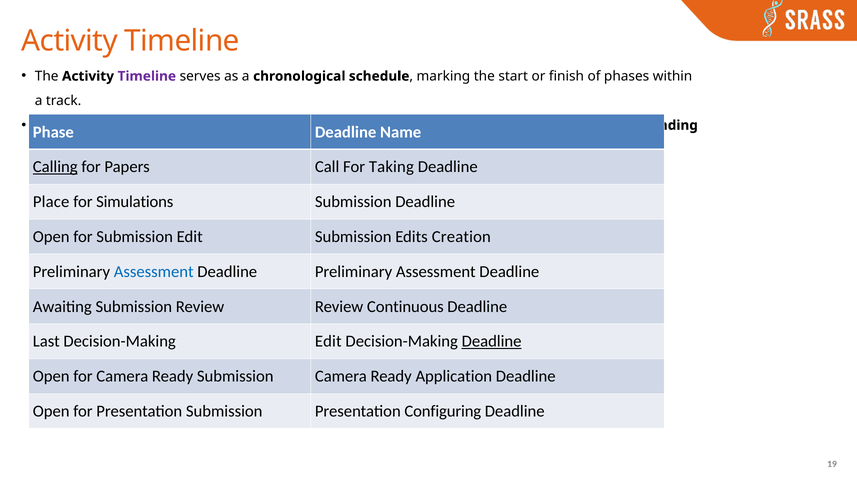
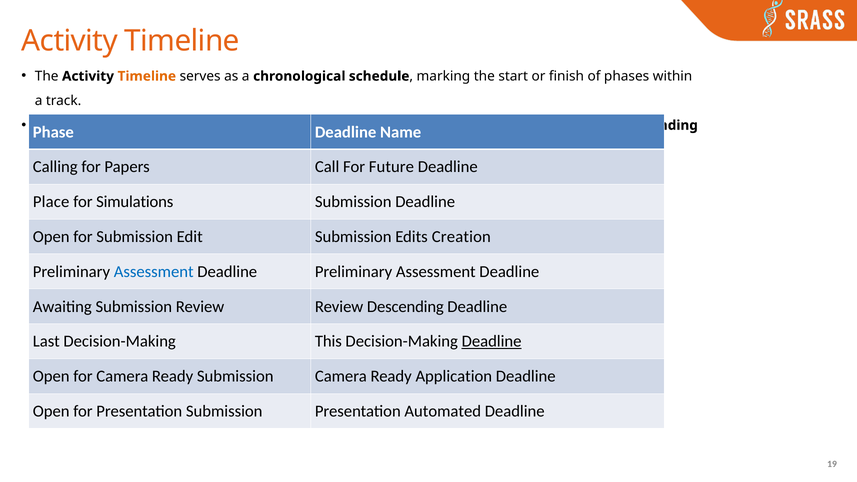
Timeline colour: purple -> orange (147, 76)
Calling underline: present -> none (55, 167)
Taking: Taking -> Future (391, 167)
Continuous: Continuous -> Descending (405, 307)
Decision-Making Edit: Edit -> This (328, 341)
Configuring: Configuring -> Automated (443, 411)
